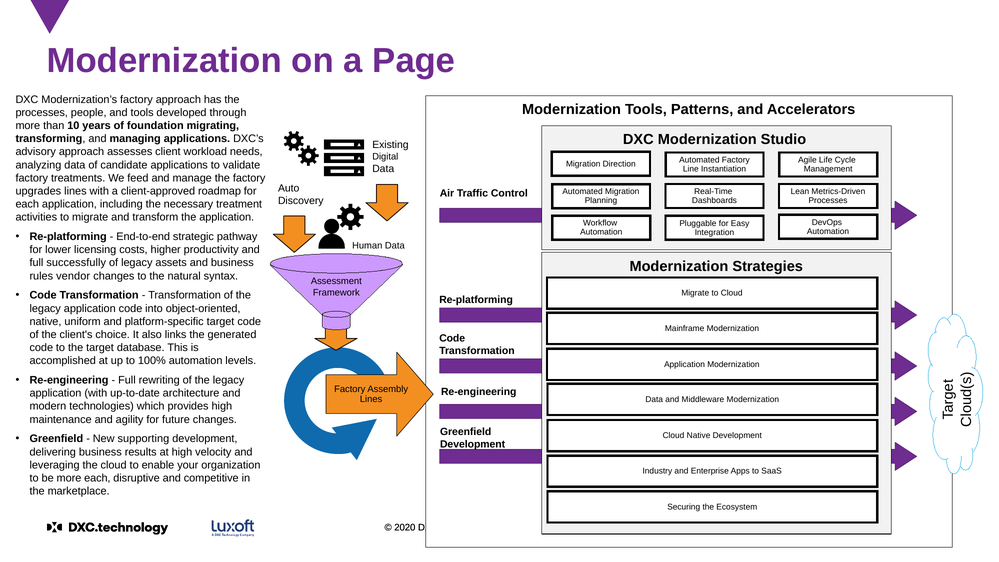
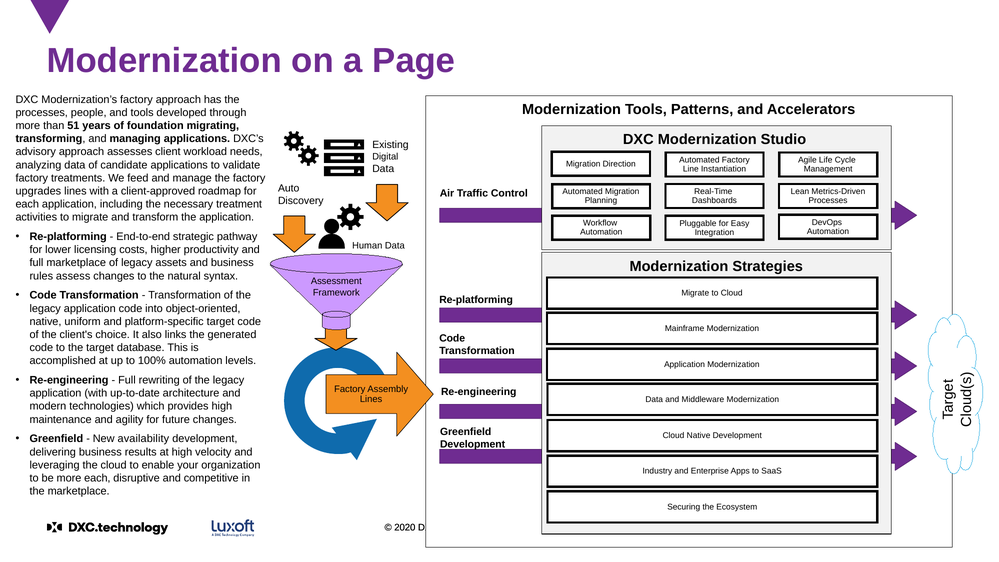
10: 10 -> 51 (73, 126)
full successfully: successfully -> marketplace (76, 263)
vendor: vendor -> assess (73, 276)
supporting: supporting -> availability (143, 439)
